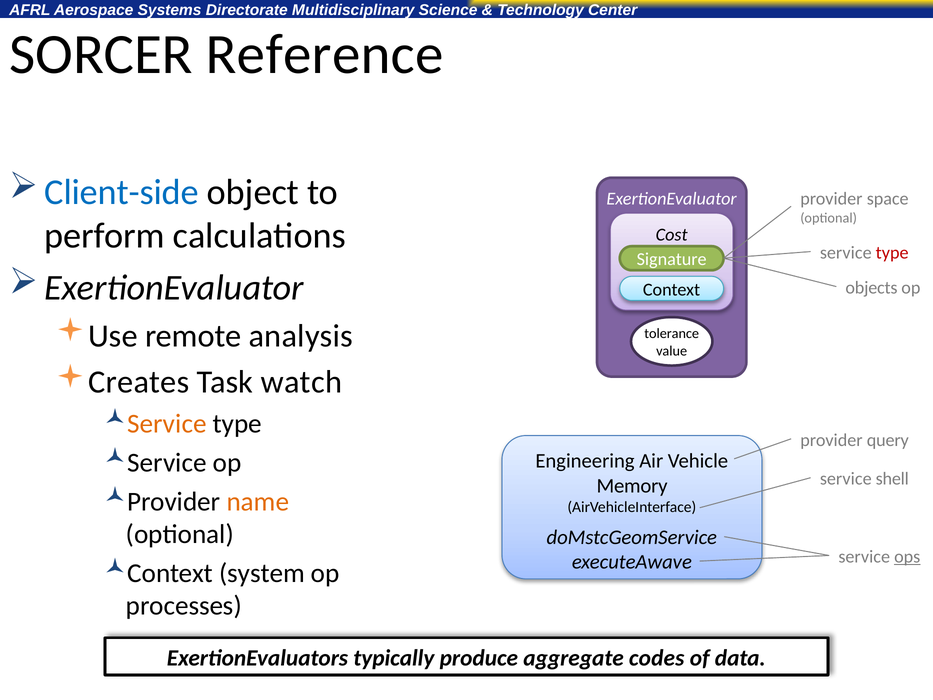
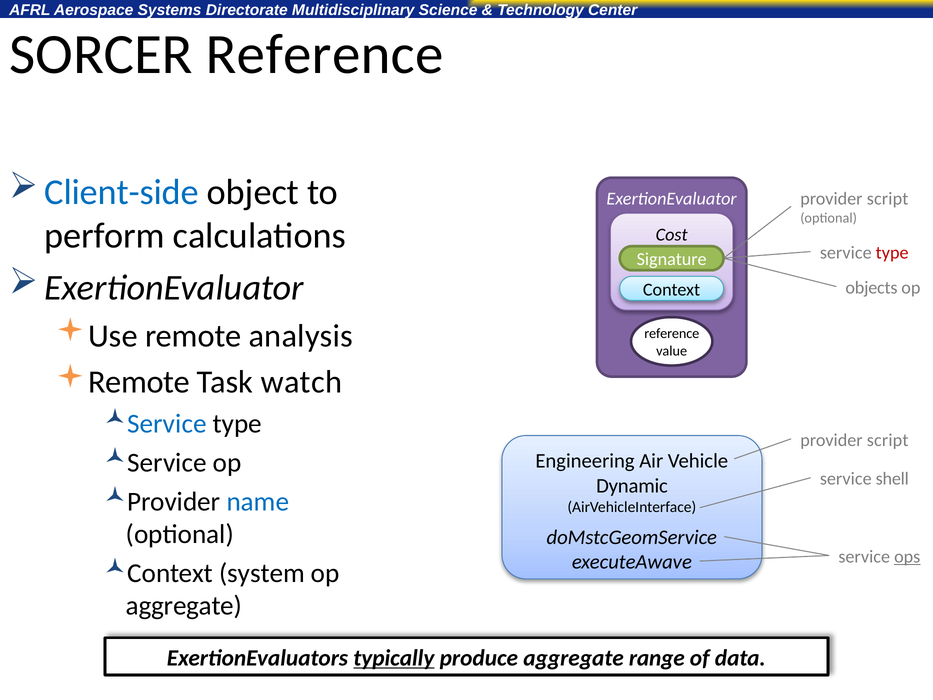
space: space -> script (888, 199)
tolerance: tolerance -> reference (672, 334)
Creates: Creates -> Remote (139, 382)
Service colour: orange -> blue (167, 424)
query: query -> script (888, 440)
Memory: Memory -> Dynamic (632, 486)
name colour: orange -> blue (258, 501)
processes: processes -> aggregate (184, 606)
typically underline: none -> present (394, 658)
codes: codes -> range (657, 658)
